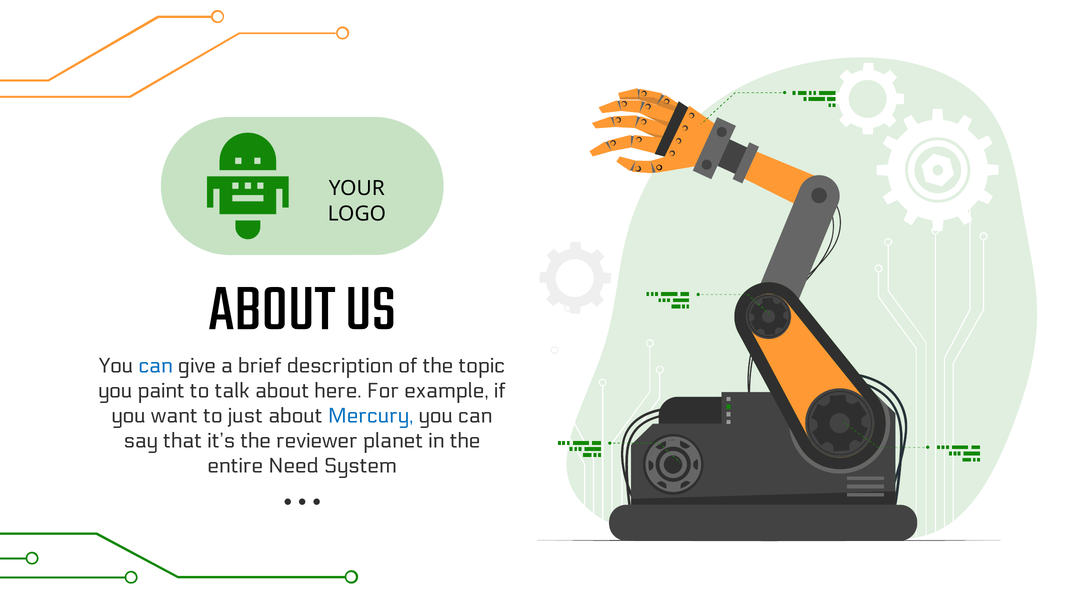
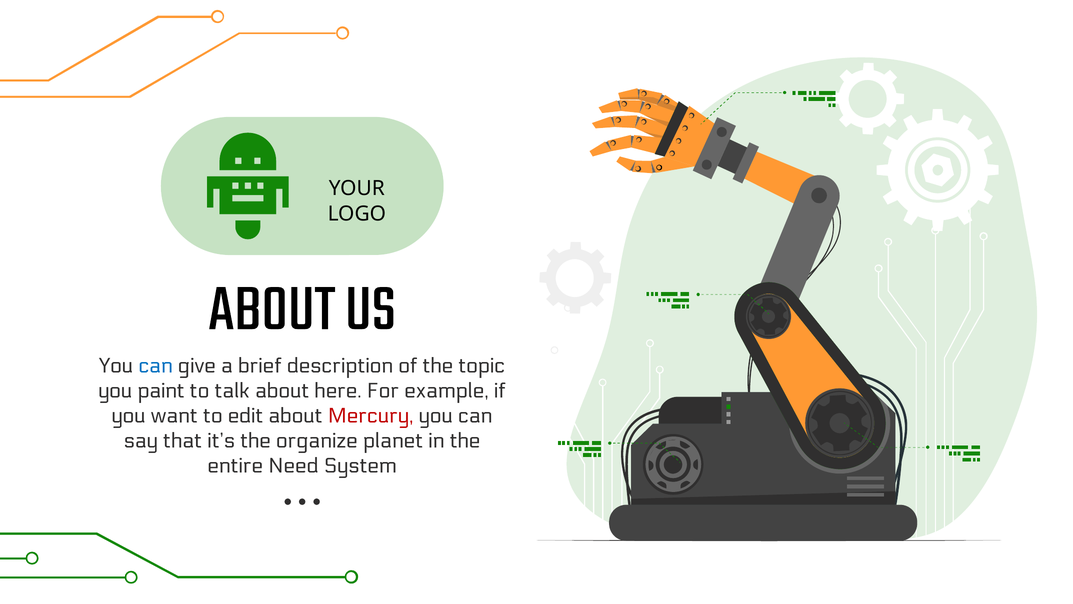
just: just -> edit (246, 416)
Mercury colour: blue -> red (371, 416)
reviewer: reviewer -> organize (317, 441)
